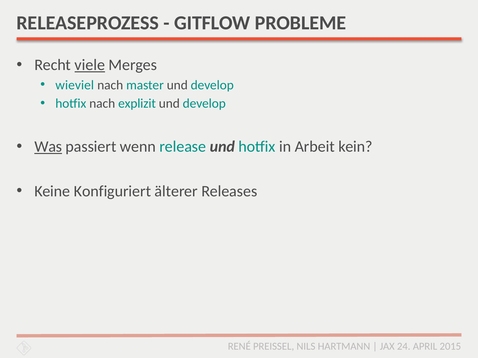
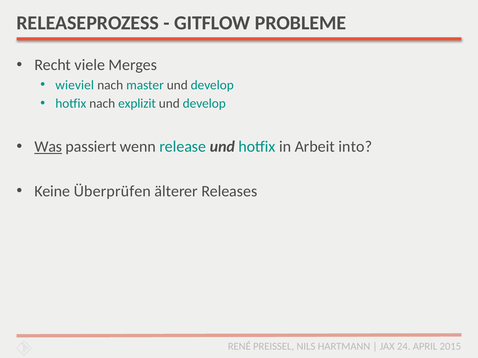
viele underline: present -> none (90, 65)
kein: kein -> into (355, 147)
Konfiguriert: Konfiguriert -> Überprüfen (112, 192)
